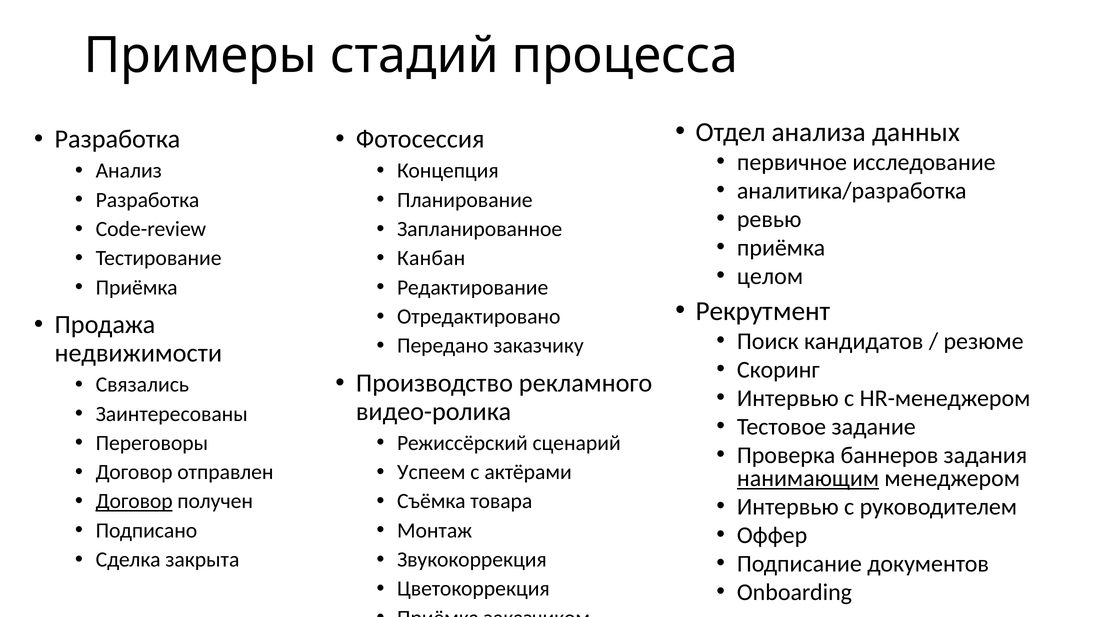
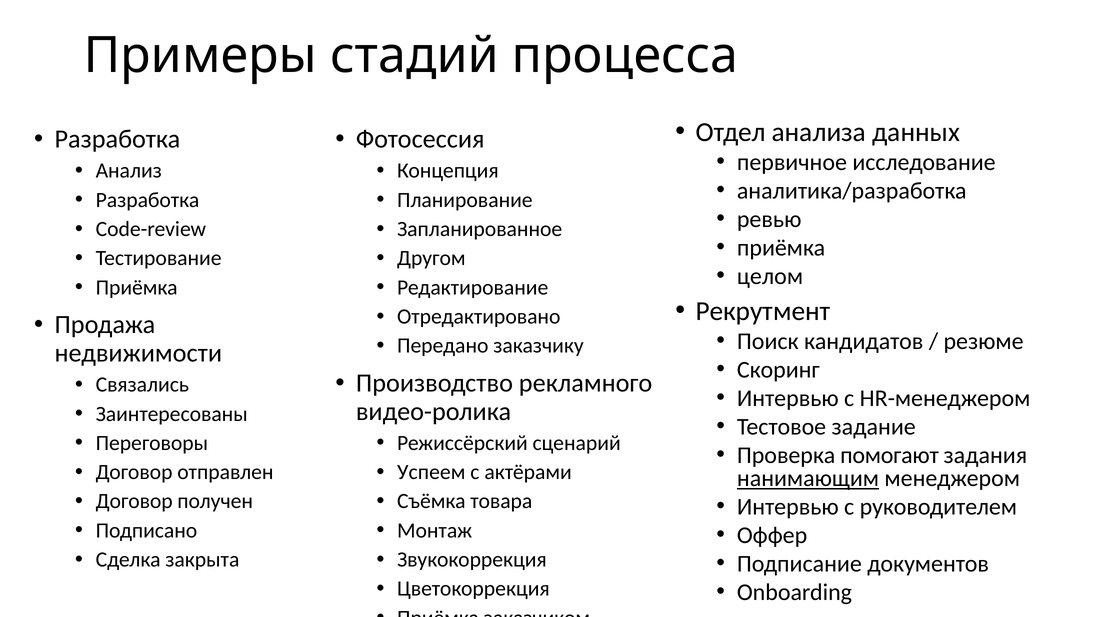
Канбан: Канбан -> Другом (431, 258)
баннеров: баннеров -> помогают (889, 455)
Договор underline: present -> none (134, 501)
